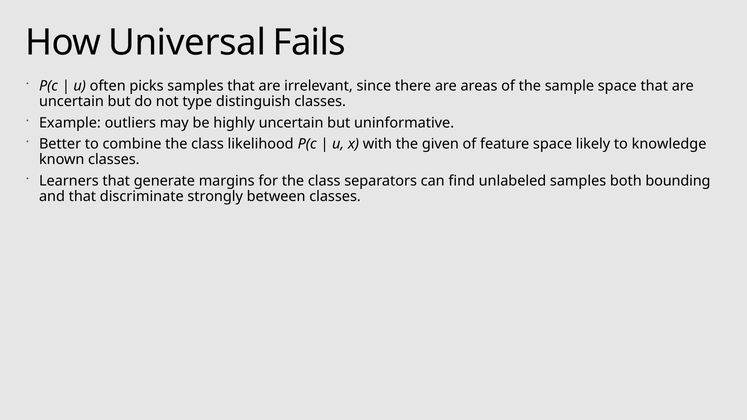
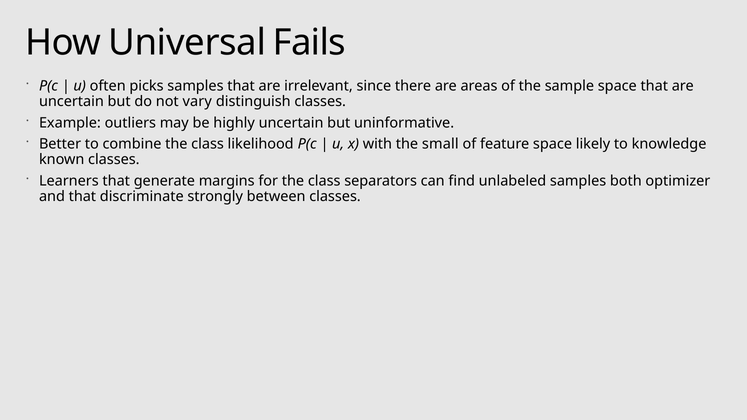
type: type -> vary (197, 102)
given: given -> small (440, 144)
bounding: bounding -> optimizer (678, 181)
